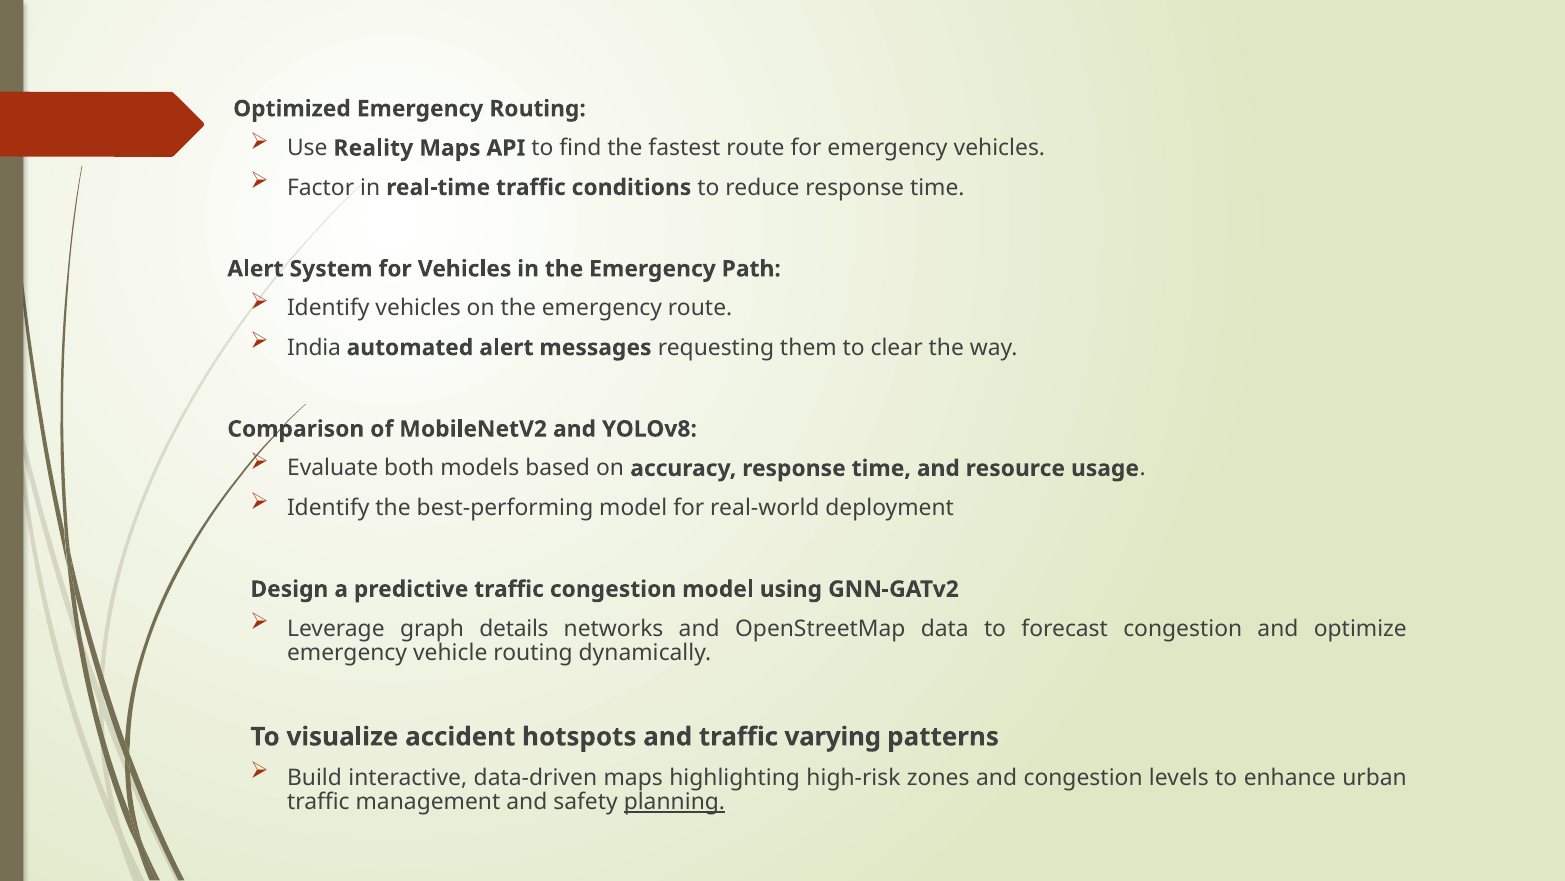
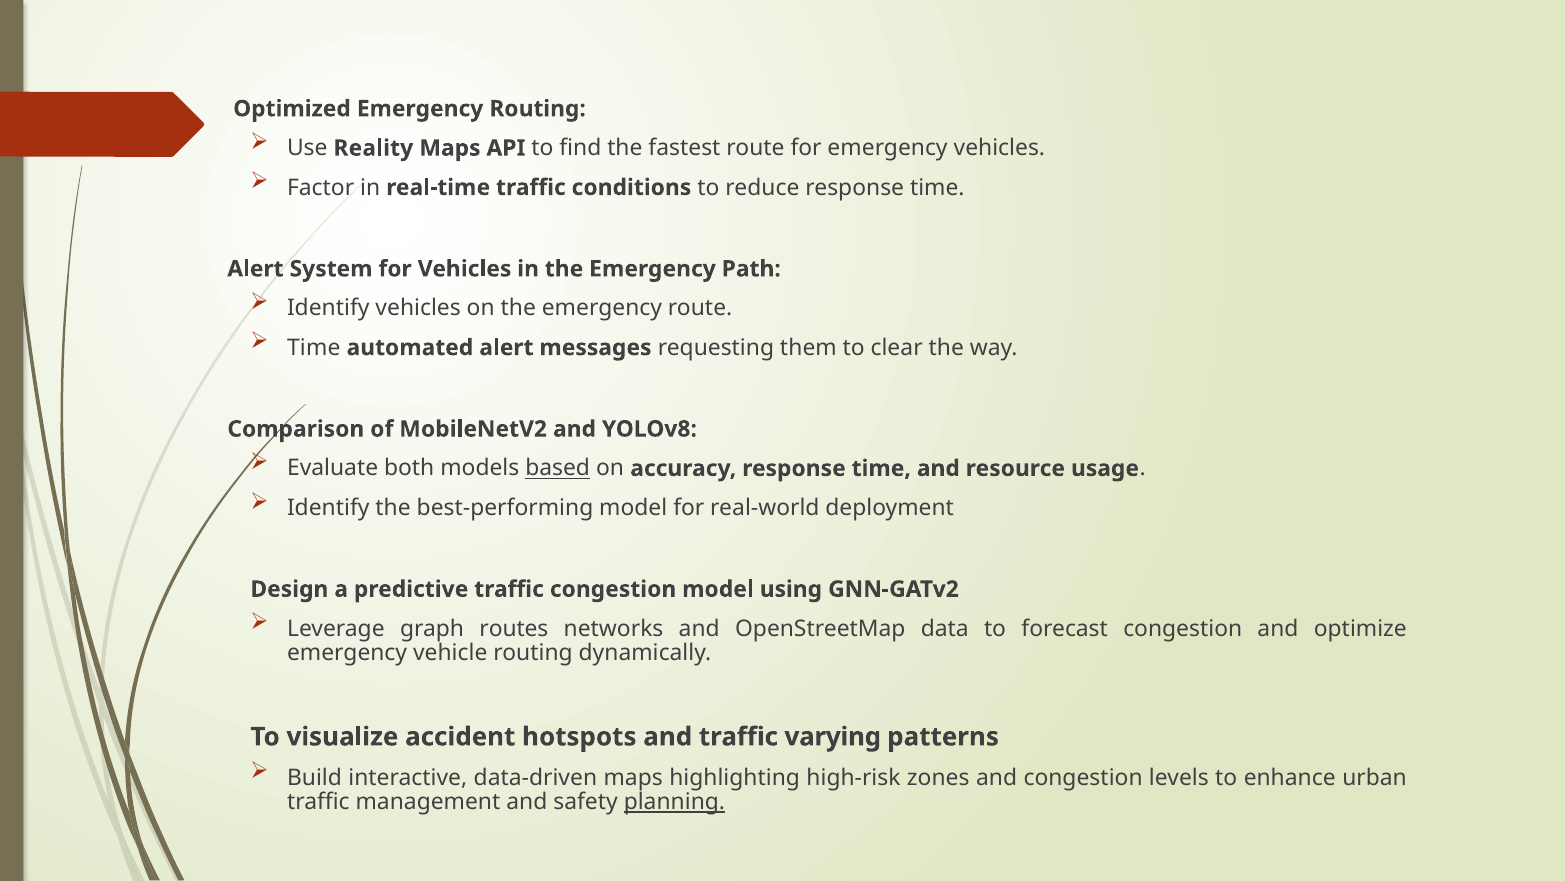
India: India -> Time (314, 347)
based underline: none -> present (558, 468)
details: details -> routes (514, 628)
